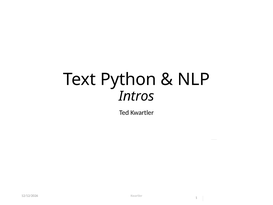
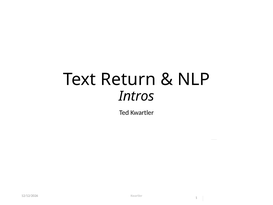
Python: Python -> Return (128, 79)
